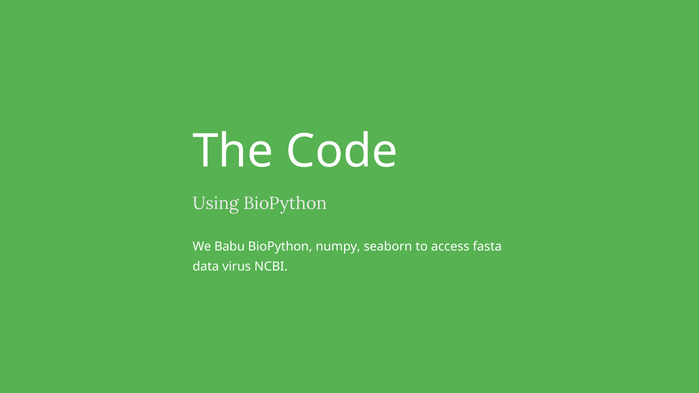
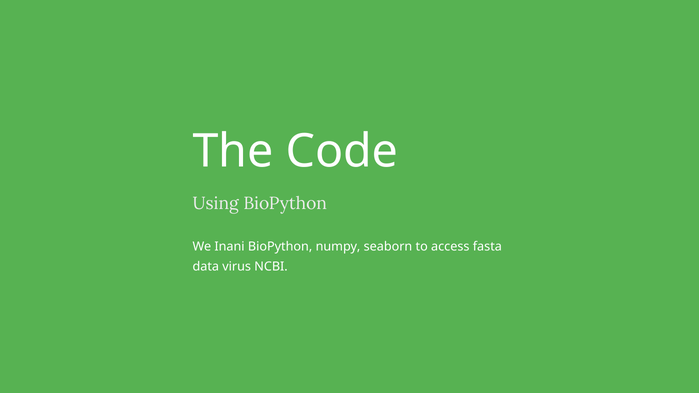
Babu: Babu -> Inani (230, 247)
